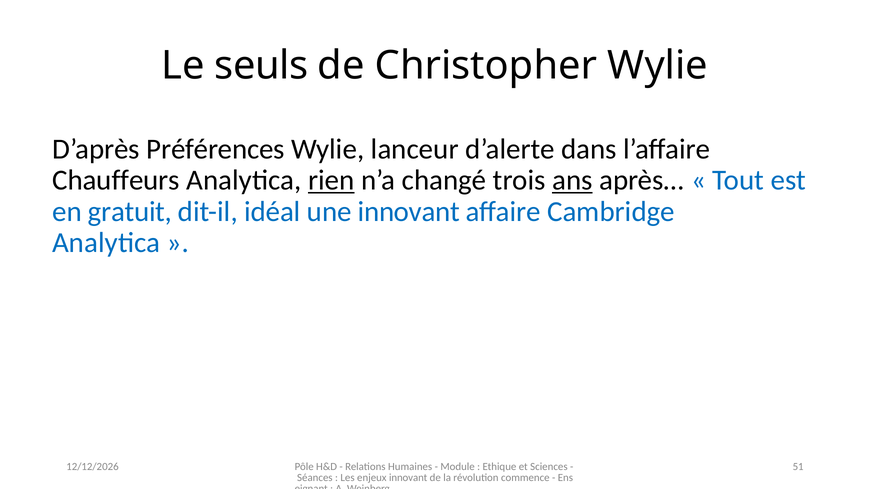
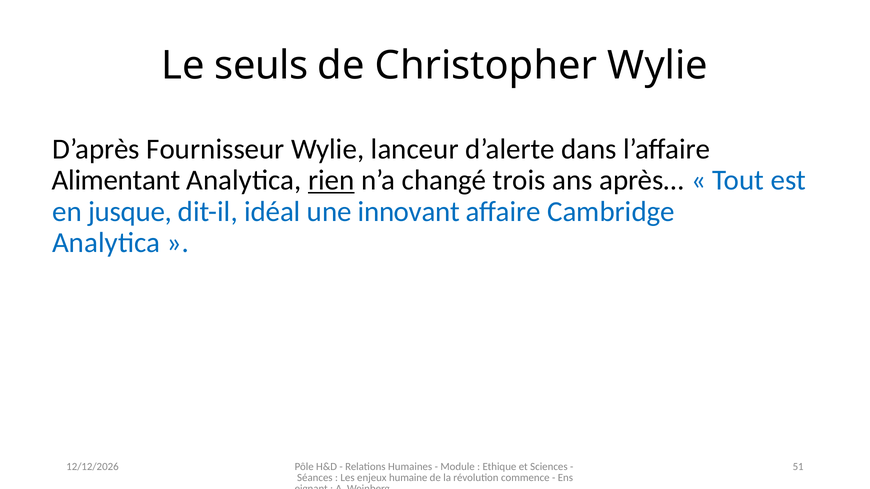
Préférences: Préférences -> Fournisseur (215, 149)
Chauffeurs: Chauffeurs -> Alimentant (116, 180)
ans underline: present -> none (572, 180)
gratuit: gratuit -> jusque (130, 212)
enjeux innovant: innovant -> humaine (408, 478)
